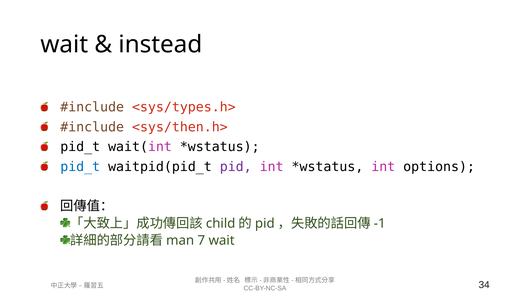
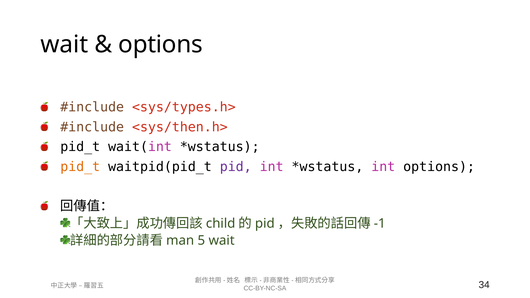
instead: instead -> options (161, 45)
pid_t colour: blue -> orange (80, 167)
7: 7 -> 5 (201, 240)
